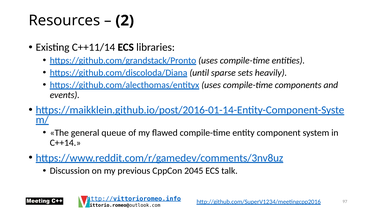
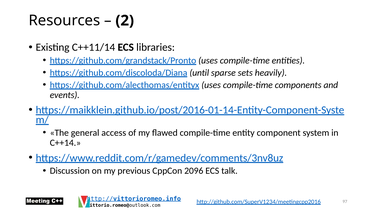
queue: queue -> access (114, 133)
2045: 2045 -> 2096 (194, 171)
